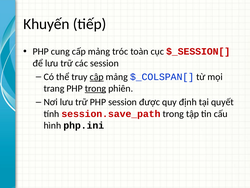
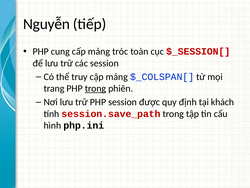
Khuyến: Khuyến -> Nguyễn (46, 24)
cập underline: present -> none (97, 77)
quyết: quyết -> khách (222, 102)
